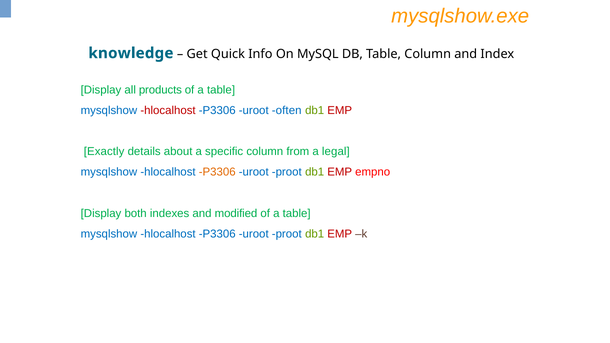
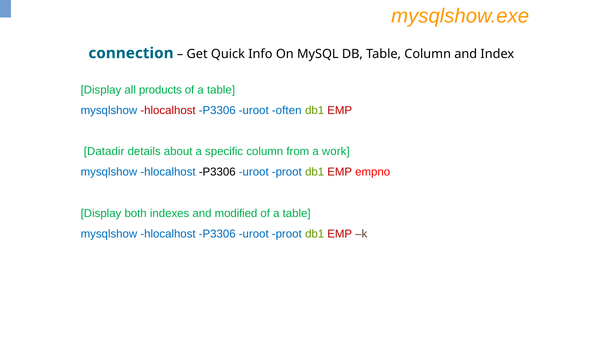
knowledge: knowledge -> connection (131, 53)
Exactly: Exactly -> Datadir (104, 152)
legal: legal -> work (336, 152)
P3306 colour: orange -> black (217, 172)
